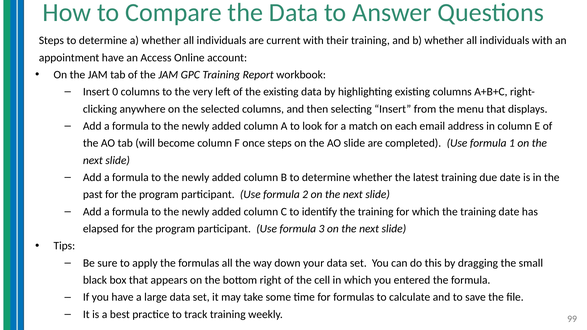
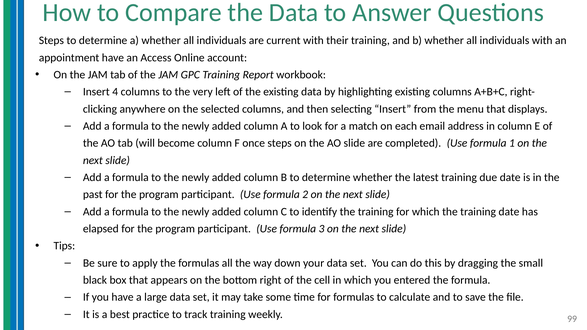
0: 0 -> 4 (115, 92)
